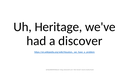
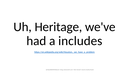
discover: discover -> includes (80, 41)
